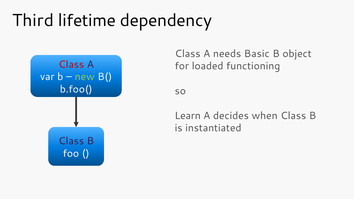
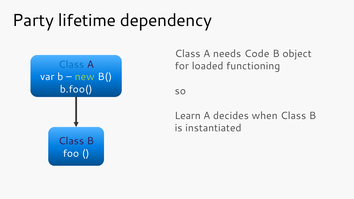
Third: Third -> Party (33, 20)
Basic: Basic -> Code (257, 54)
Class colour: red -> blue (71, 64)
